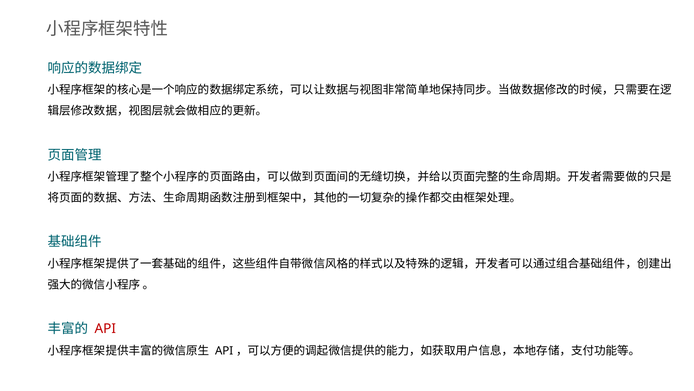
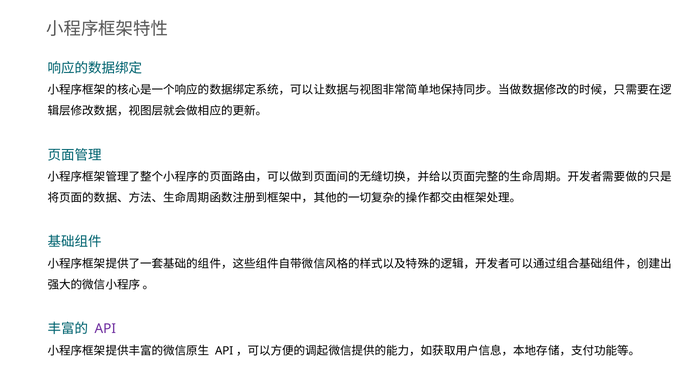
API colour: red -> purple (105, 328)
